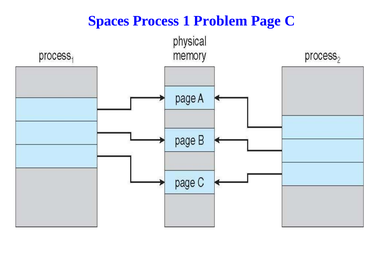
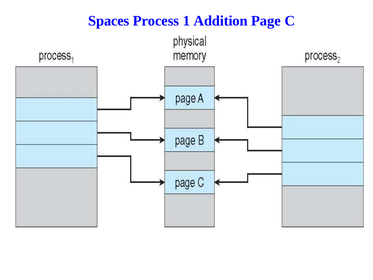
Problem: Problem -> Addition (221, 21)
